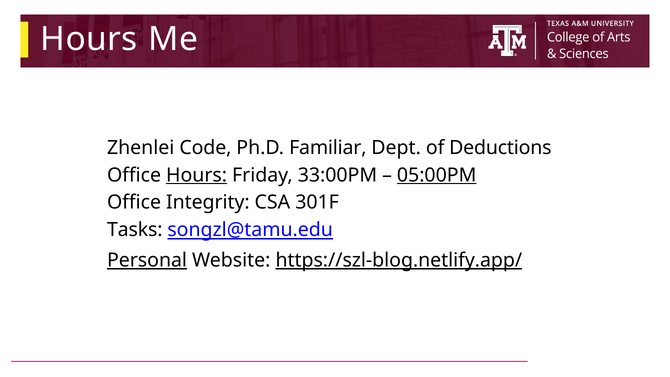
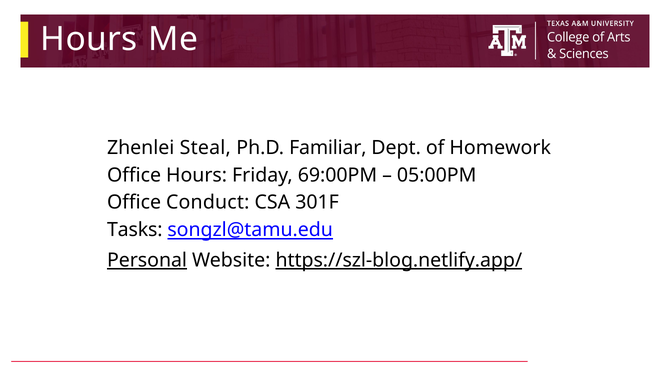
Code: Code -> Steal (205, 148)
Deductions: Deductions -> Homework (500, 148)
Hours underline: present -> none (197, 175)
33:00PM: 33:00PM -> 69:00PM (337, 175)
05:00PM underline: present -> none (437, 175)
Integrity: Integrity -> Conduct (208, 202)
